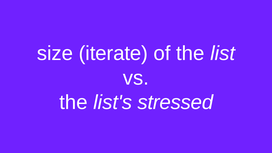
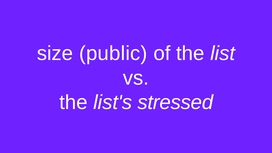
iterate: iterate -> public (113, 53)
